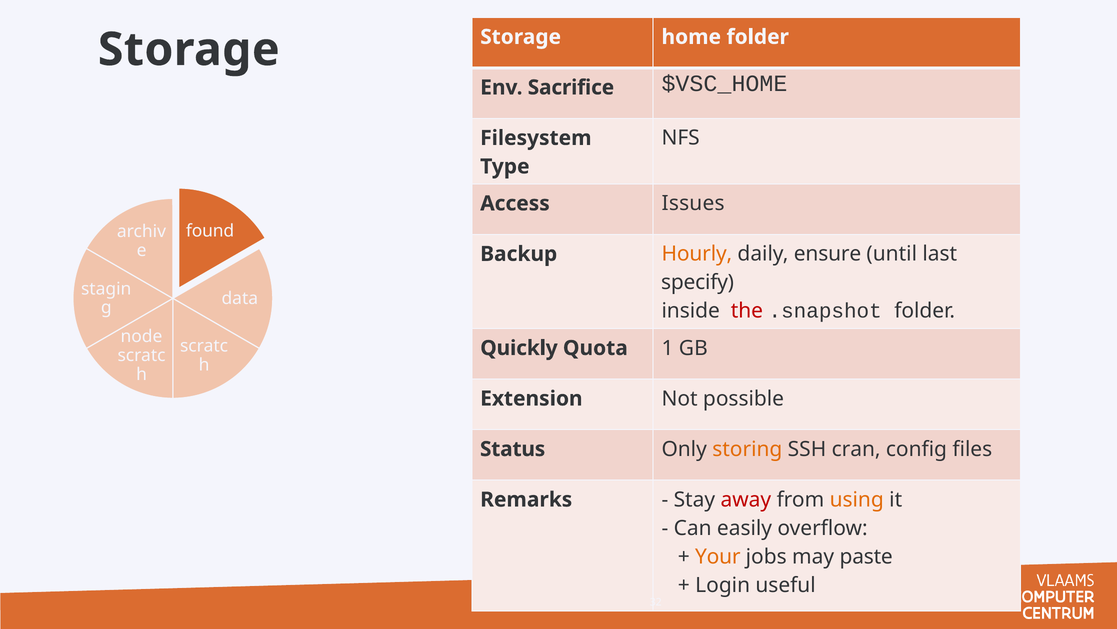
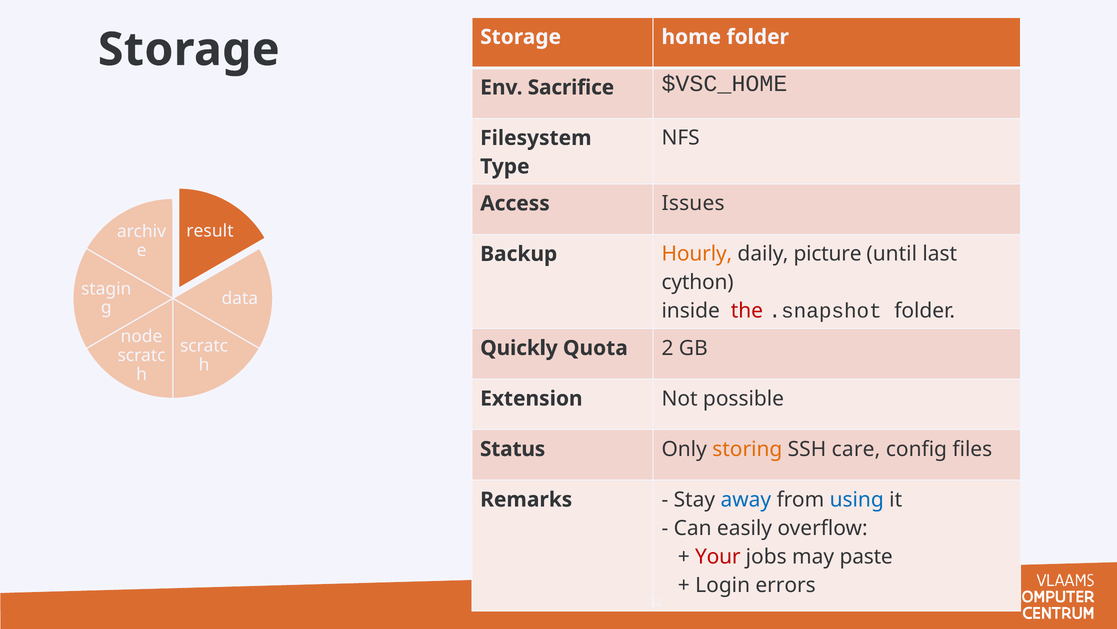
found: found -> result (210, 231)
ensure: ensure -> picture (828, 254)
specify: specify -> cython (698, 282)
1: 1 -> 2 (668, 348)
cran: cran -> care (856, 449)
away colour: red -> blue (746, 499)
using colour: orange -> blue (857, 499)
Your colour: orange -> red (718, 556)
useful: useful -> errors (786, 585)
